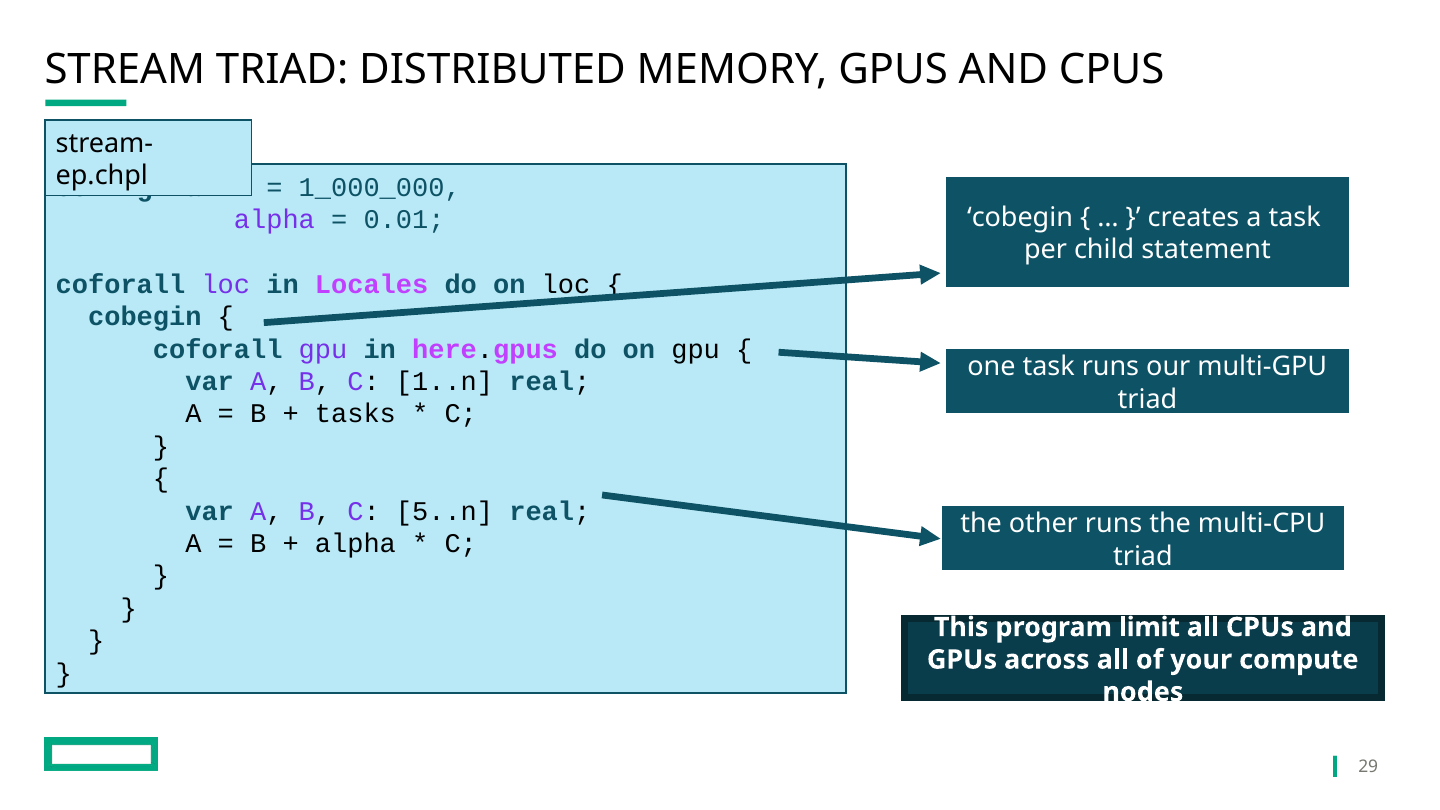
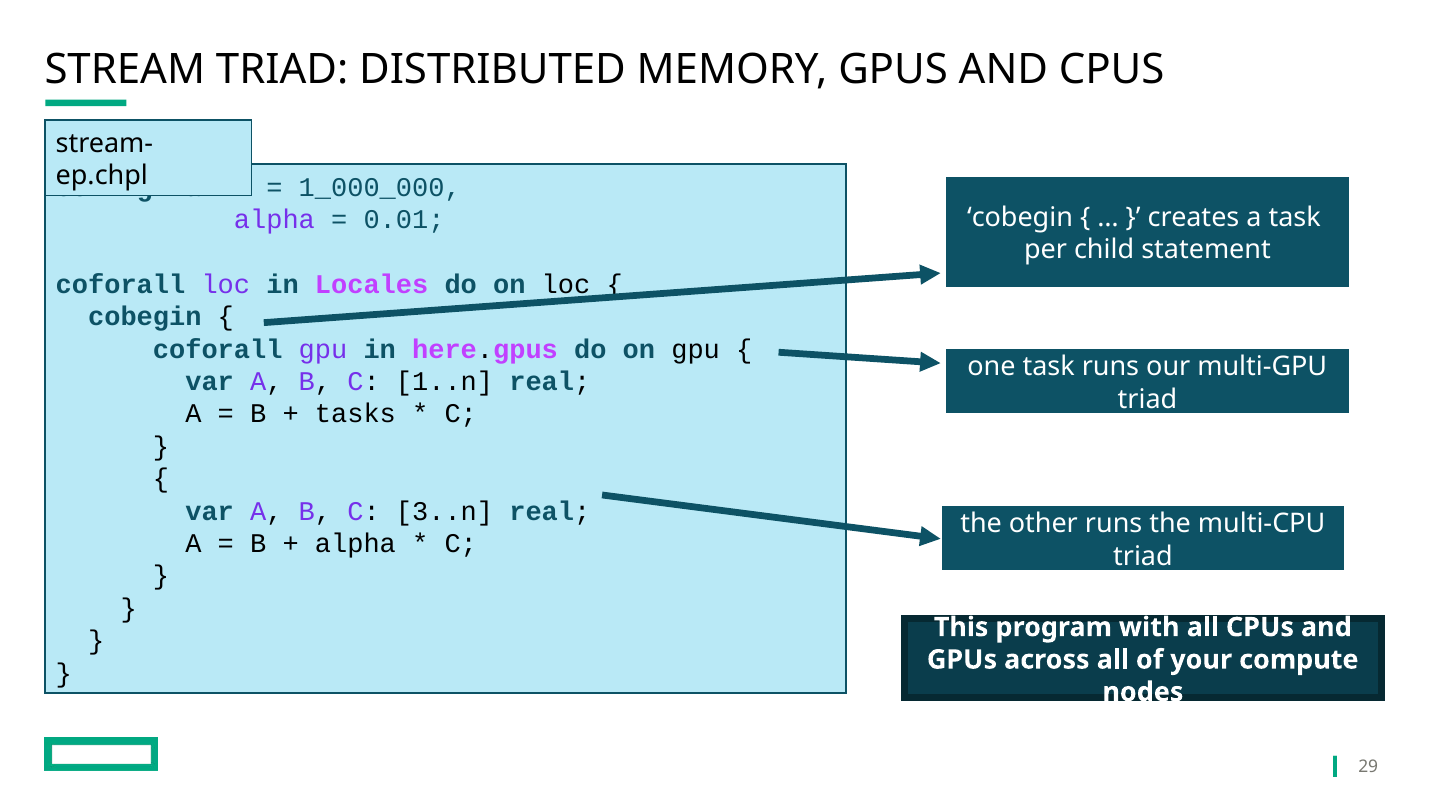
5..n: 5..n -> 3..n (445, 511)
limit: limit -> with (1149, 627)
